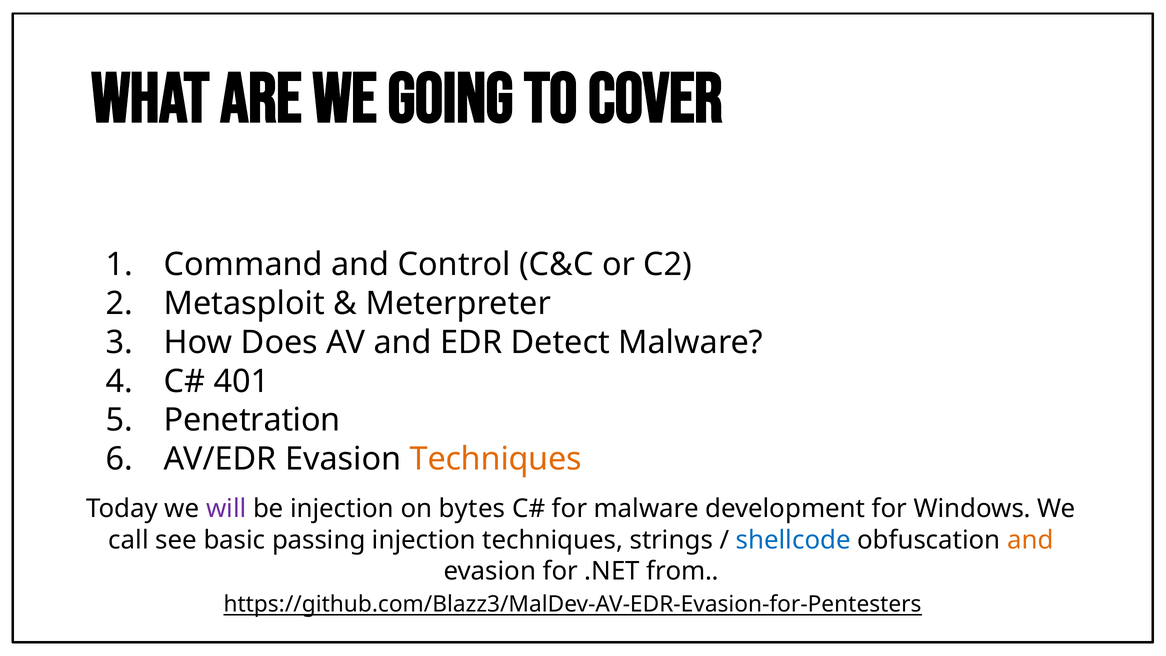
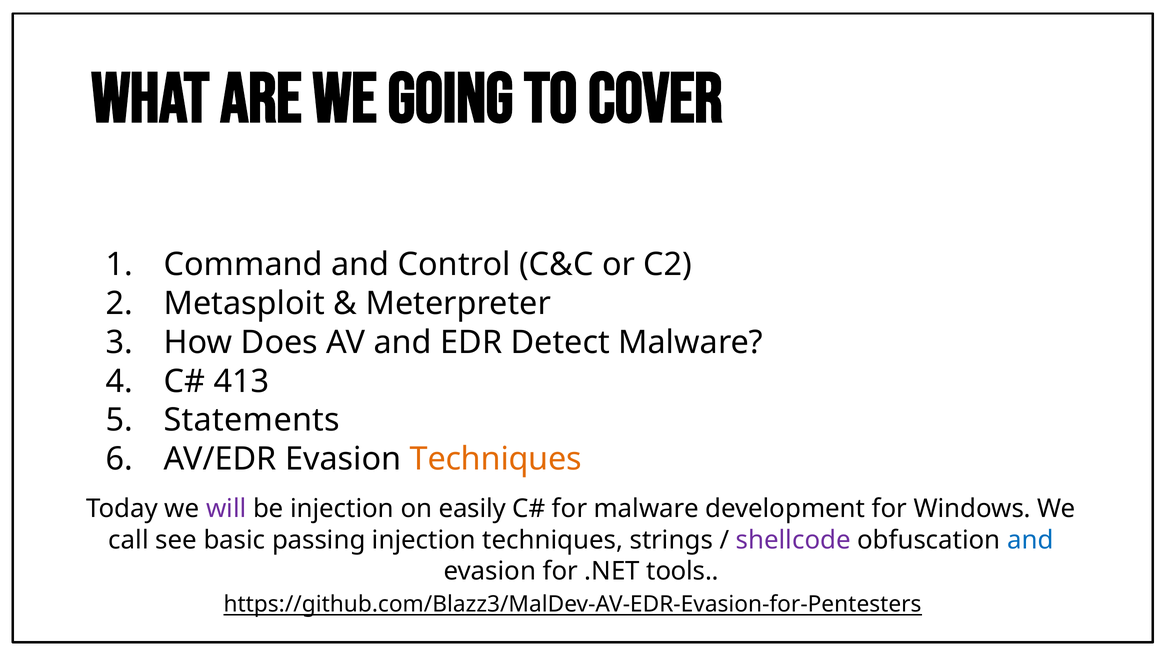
401: 401 -> 413 (241, 381)
Penetration: Penetration -> Statements (252, 420)
bytes: bytes -> easily (472, 509)
shellcode colour: blue -> purple (793, 540)
and colour: orange -> blue (1030, 540)
from: from -> tools (683, 571)
